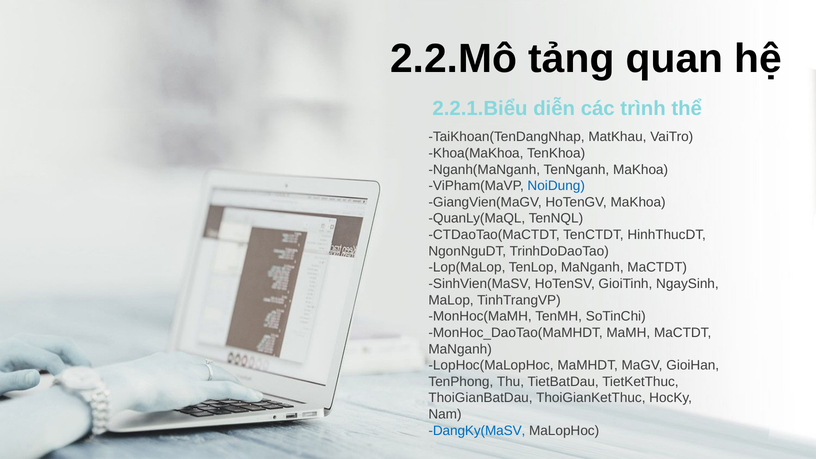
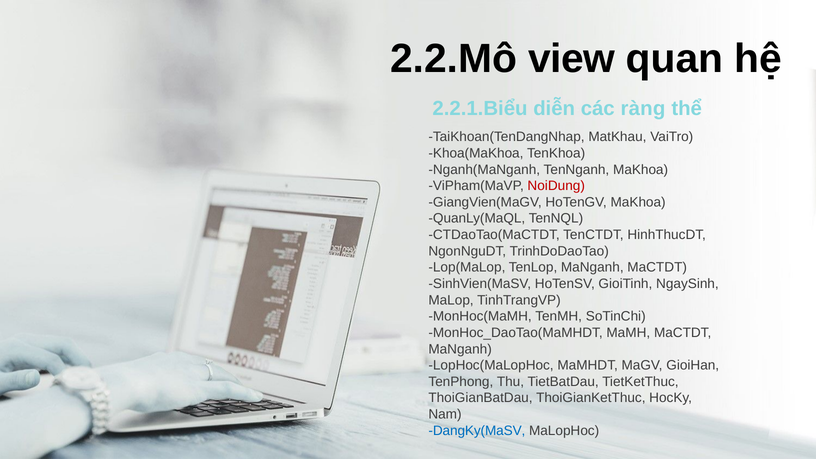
tảng: tảng -> view (572, 59)
trình: trình -> ràng (643, 108)
NoiDung colour: blue -> red (556, 186)
